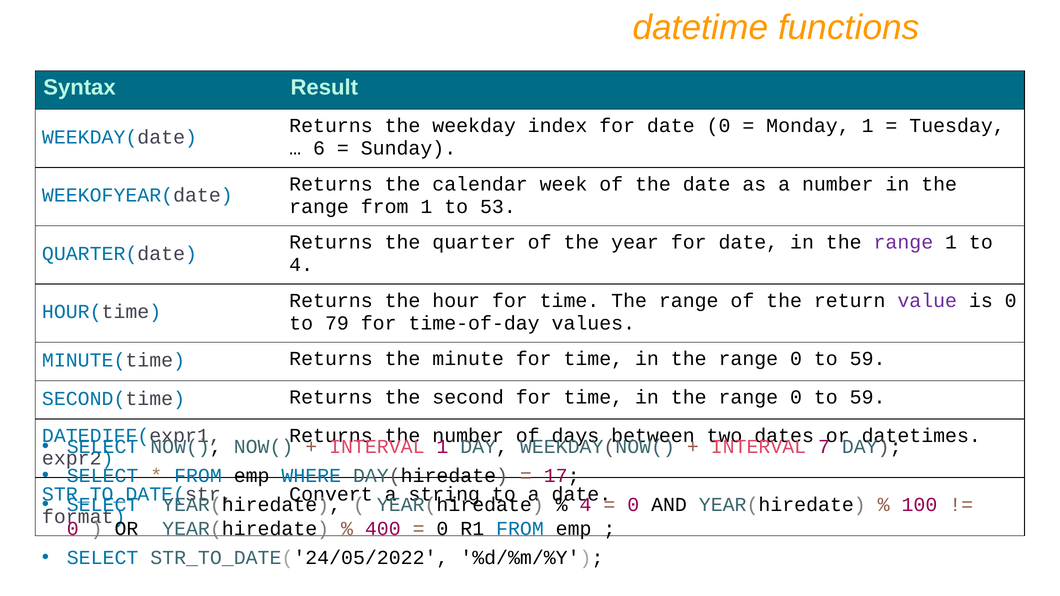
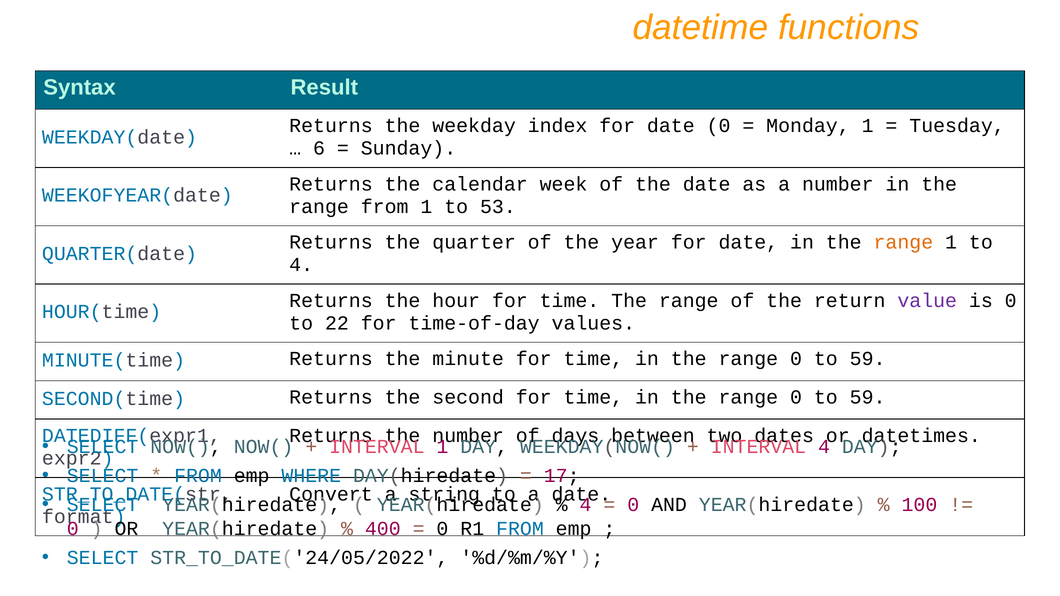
range colour: purple -> orange (903, 242)
79: 79 -> 22 (337, 323)
7: 7 -> 4 (824, 447)
